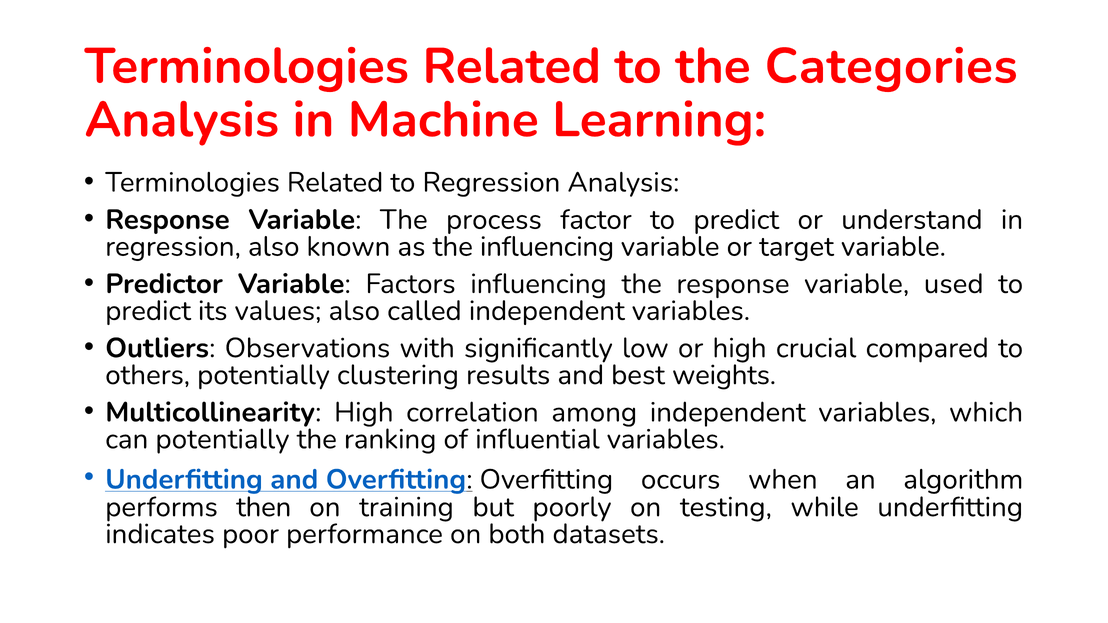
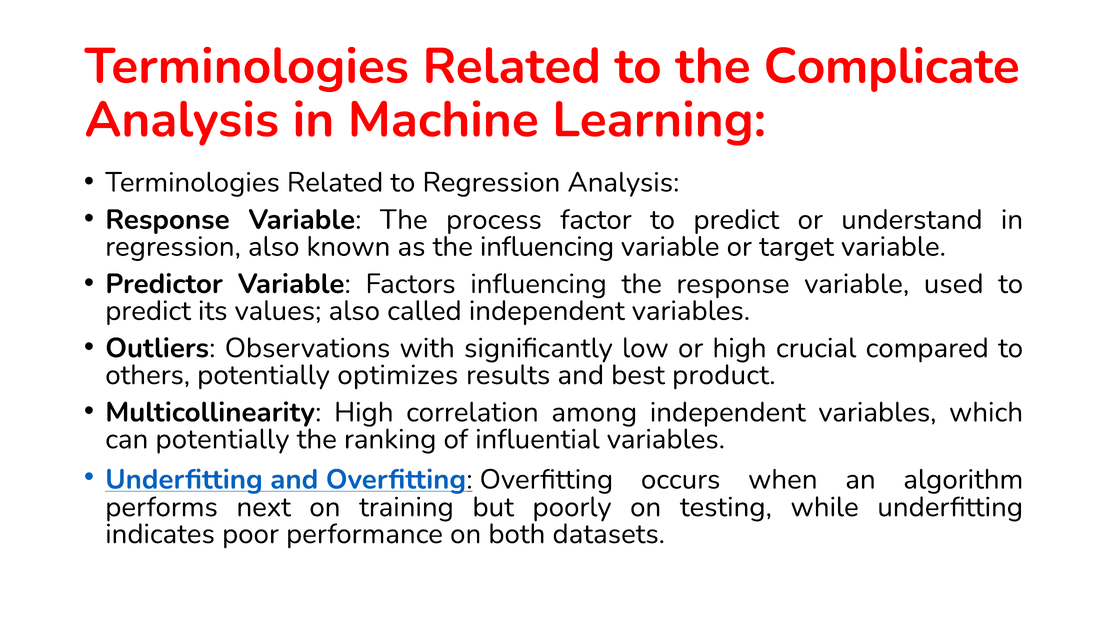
Categories: Categories -> Complicate (892, 66)
clustering: clustering -> optimizes (398, 375)
weights: weights -> product (724, 375)
then: then -> next (264, 507)
